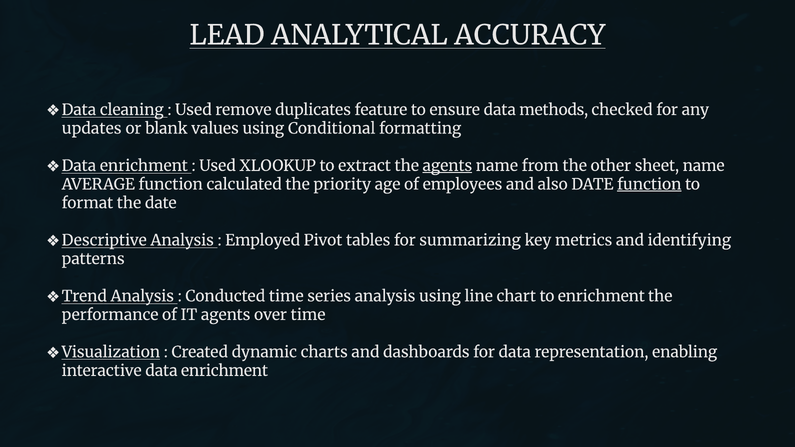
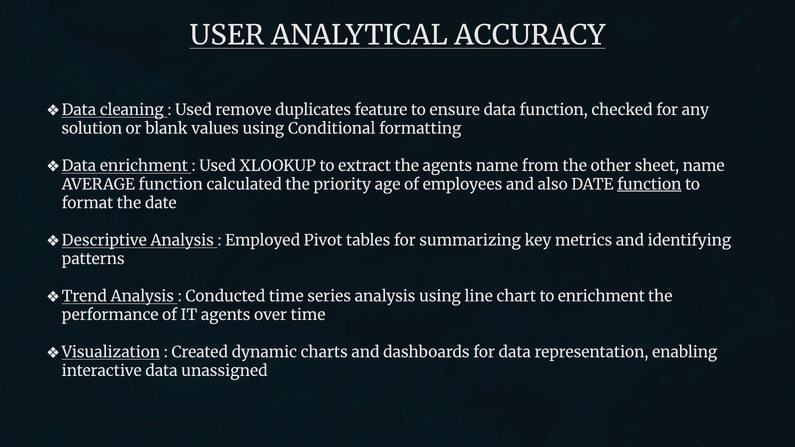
LEAD: LEAD -> USER (227, 35)
data methods: methods -> function (554, 110)
updates: updates -> solution (92, 129)
agents underline: present -> none (447, 166)
interactive data enrichment: enrichment -> unassigned (224, 371)
